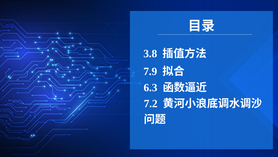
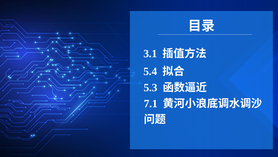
3.8: 3.8 -> 3.1 (150, 53)
7.9: 7.9 -> 5.4 (150, 71)
6.3: 6.3 -> 5.3 (151, 87)
7.2: 7.2 -> 7.1 (151, 103)
